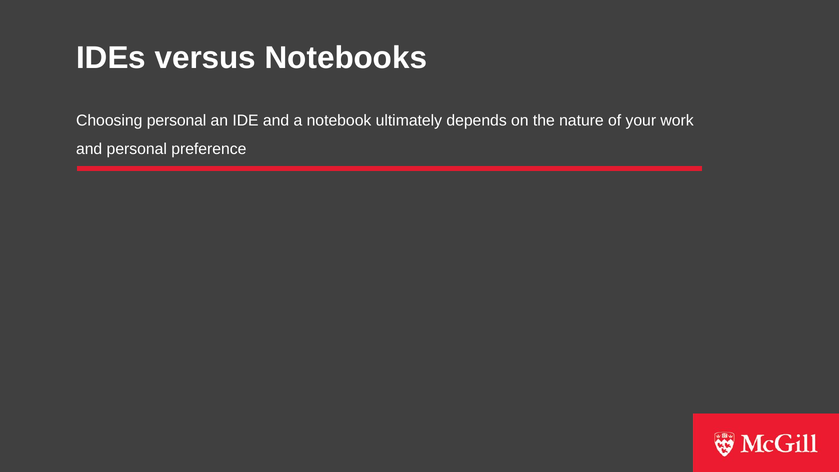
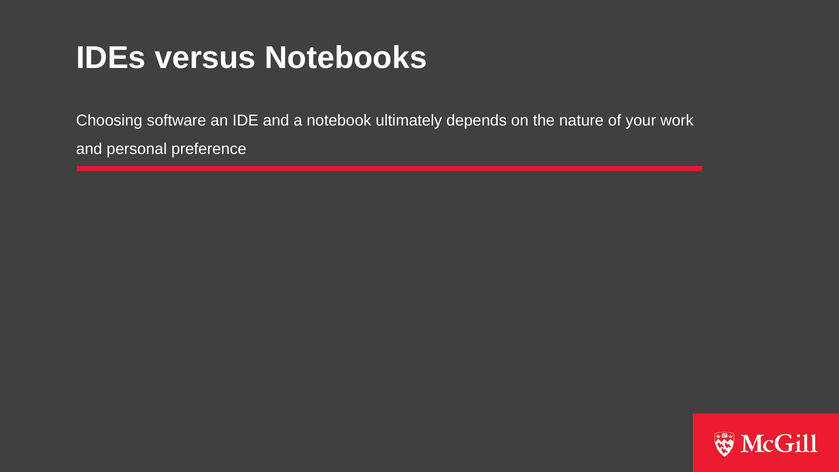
Choosing personal: personal -> software (177, 121)
